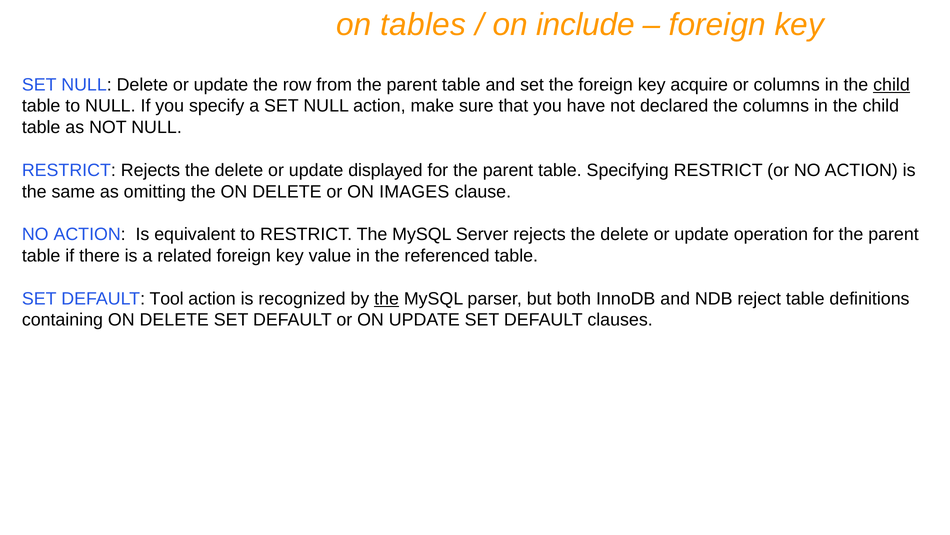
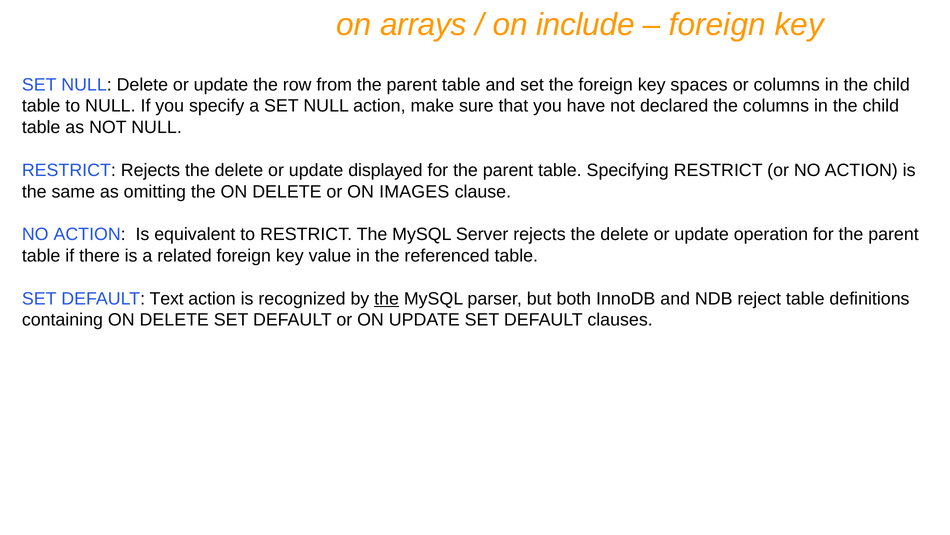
tables: tables -> arrays (423, 25)
acquire: acquire -> spaces (699, 85)
child underline: present -> none (892, 85)
Tool: Tool -> Text (167, 298)
